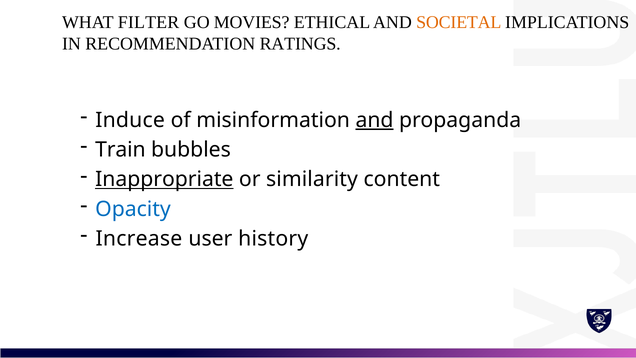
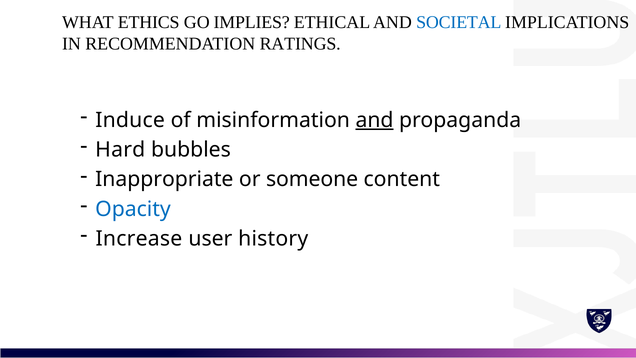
FILTER: FILTER -> ETHICS (149, 22)
MOVIES: MOVIES -> IMPLIES (252, 22)
SOCIETAL colour: orange -> blue (459, 22)
Train: Train -> Hard (120, 150)
Inappropriate underline: present -> none (164, 179)
similarity: similarity -> someone (312, 179)
